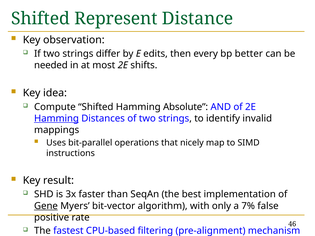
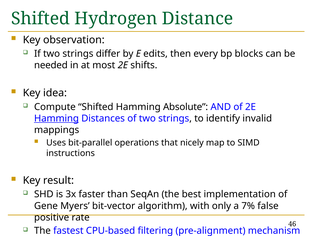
Represent: Represent -> Hydrogen (116, 19)
better: better -> blocks (249, 54)
Gene underline: present -> none (46, 206)
